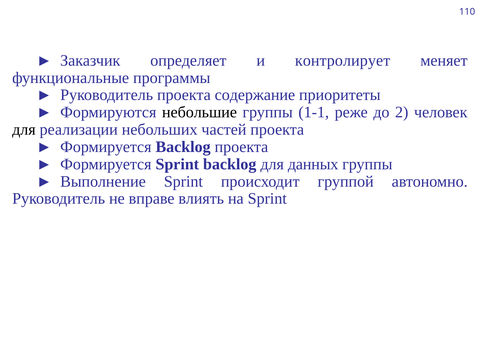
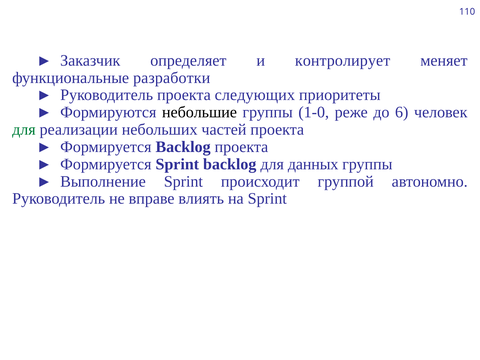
программы: программы -> разработки (172, 78)
содержание: содержание -> следующих (255, 95)
1-1: 1-1 -> 1-0 (314, 112)
2: 2 -> 6 (402, 112)
для colour: black -> green (24, 130)
